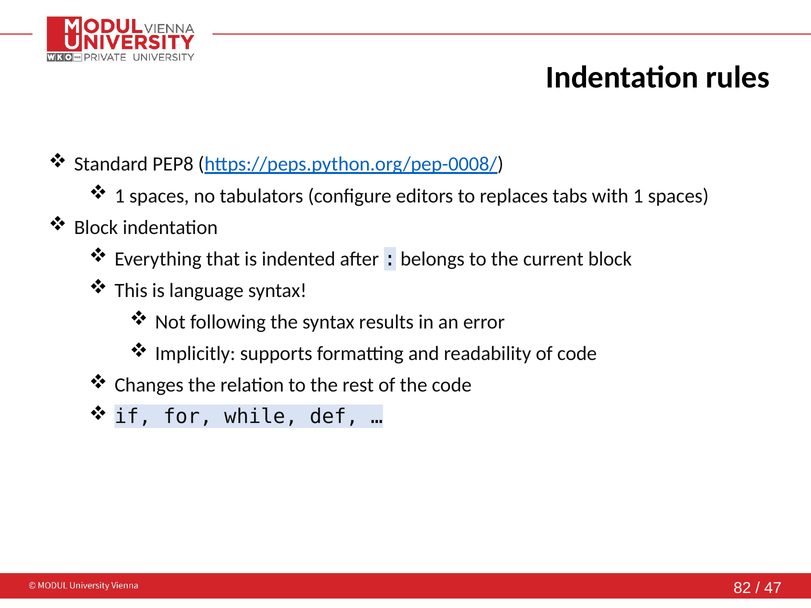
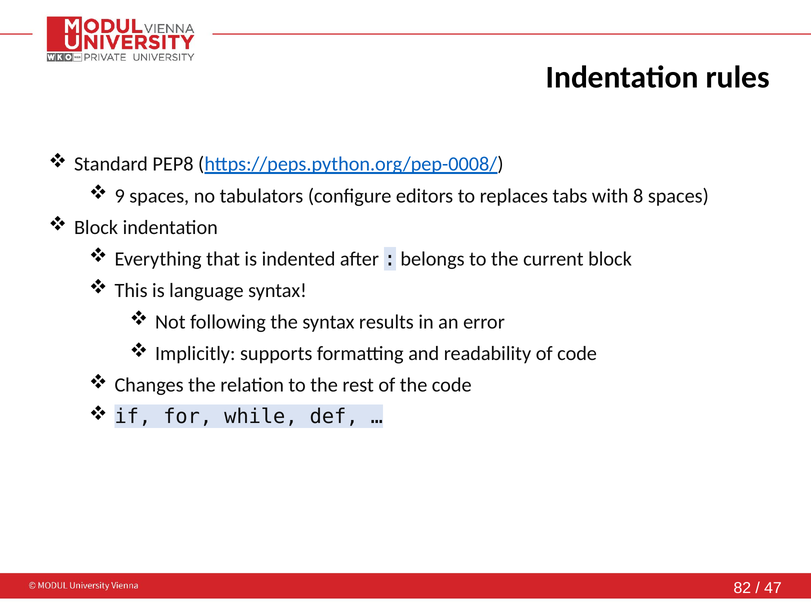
1: 1 -> 9 (120, 196)
with 1: 1 -> 8 (638, 196)
